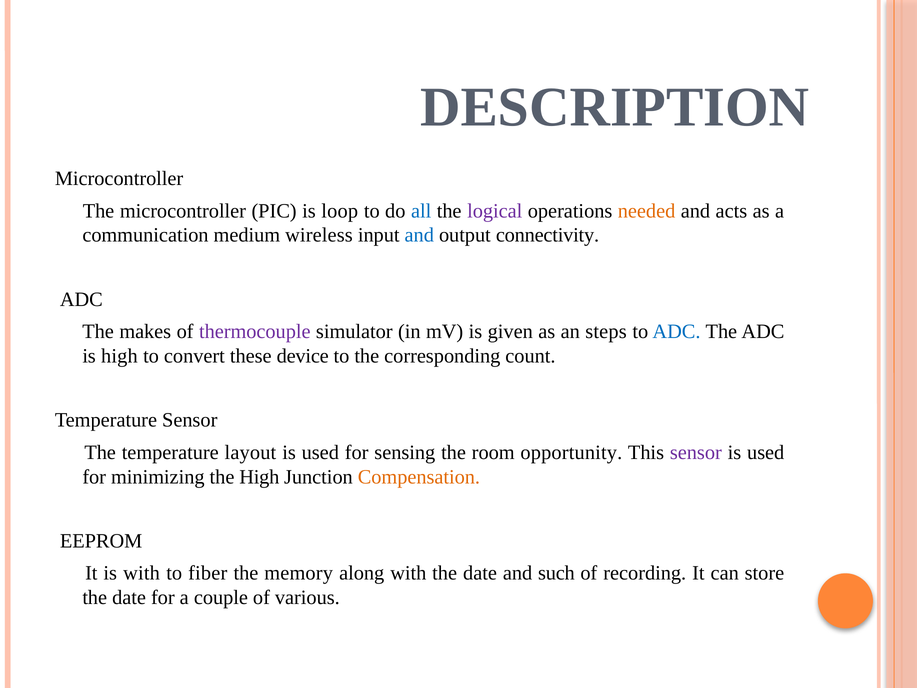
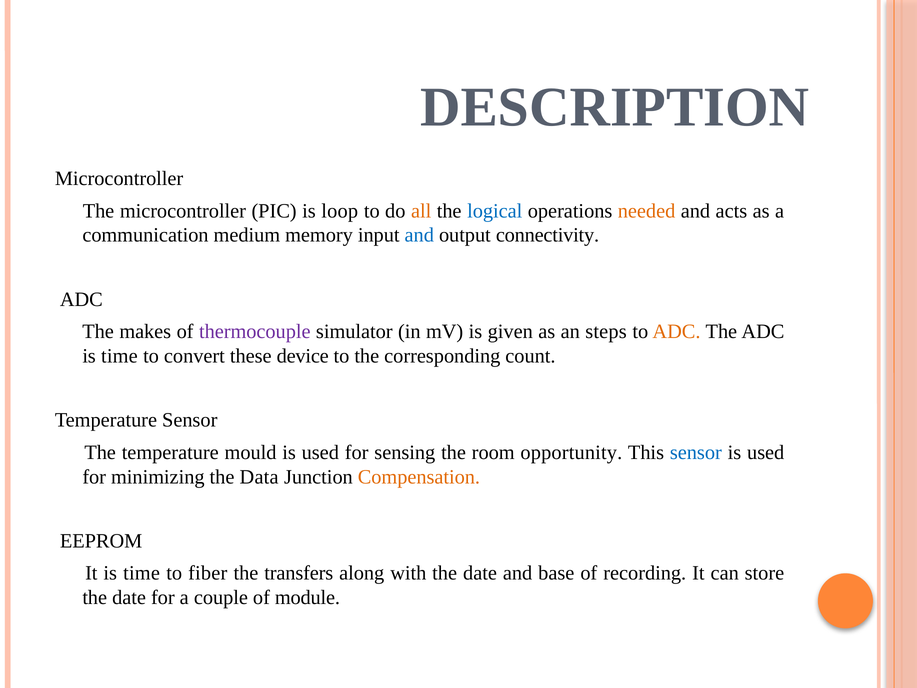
all colour: blue -> orange (421, 211)
logical colour: purple -> blue (495, 211)
wireless: wireless -> memory (319, 235)
ADC colour: blue -> orange (676, 331)
high: high -> time (119, 356)
layout: layout -> mould (251, 452)
sensor colour: purple -> blue (696, 452)
the High: High -> Data (259, 477)
It is with: with -> time (142, 573)
memory: memory -> transfers (299, 573)
such: such -> base (556, 573)
various: various -> module (307, 597)
